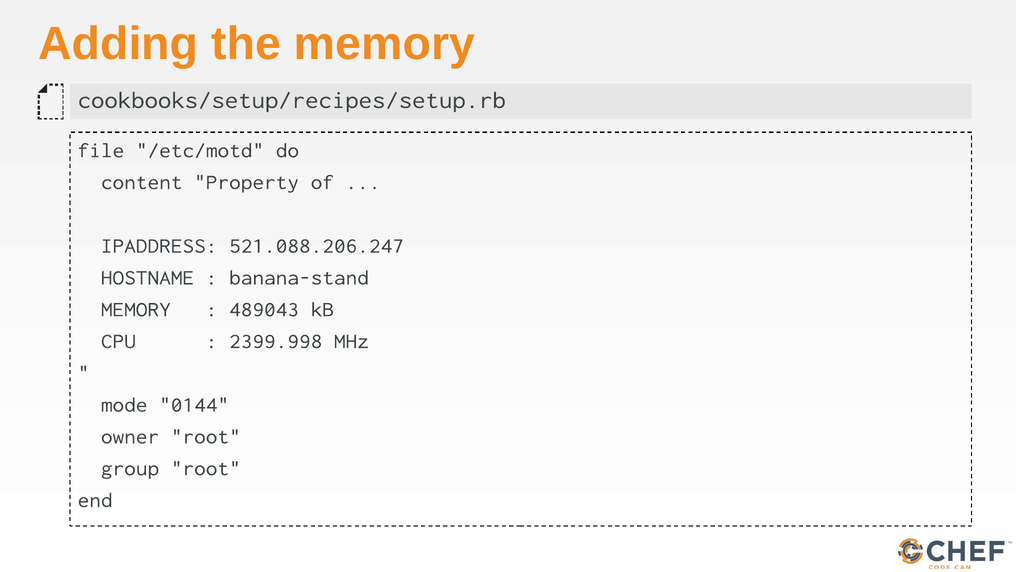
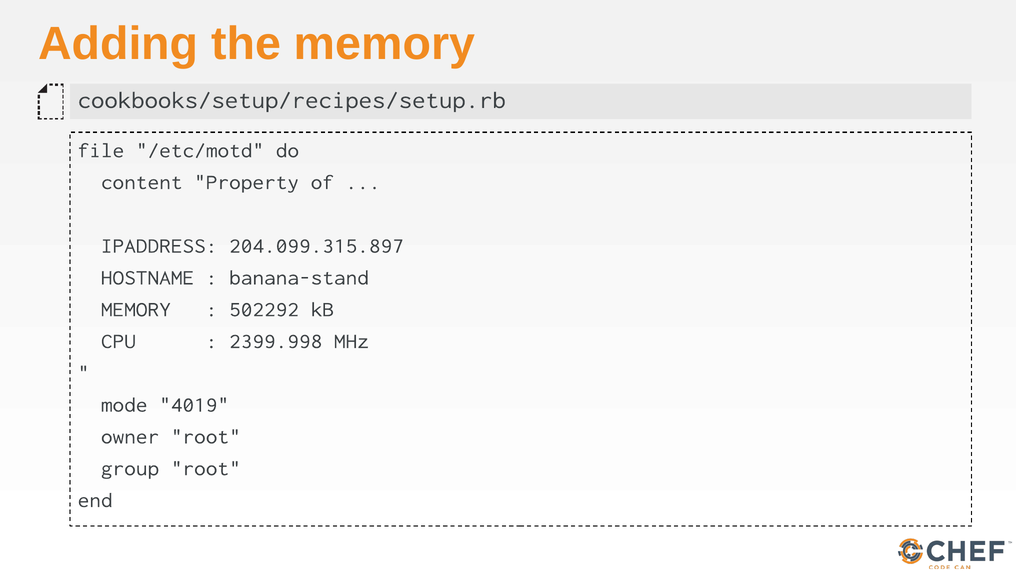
521.088.206.247: 521.088.206.247 -> 204.099.315.897 (317, 245)
489043: 489043 -> 502292 (264, 309)
0144: 0144 -> 4019 (194, 404)
